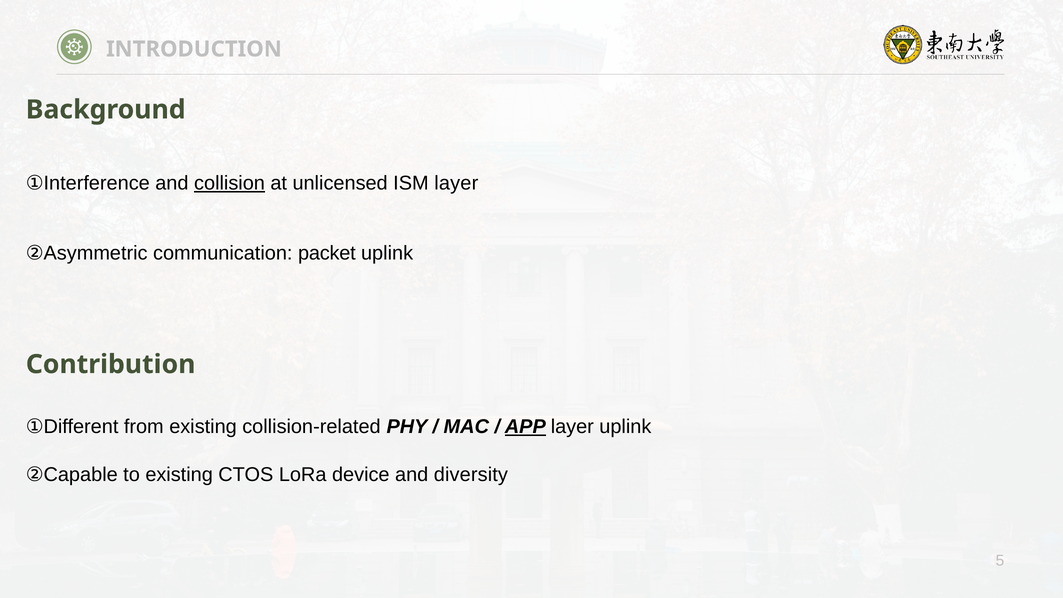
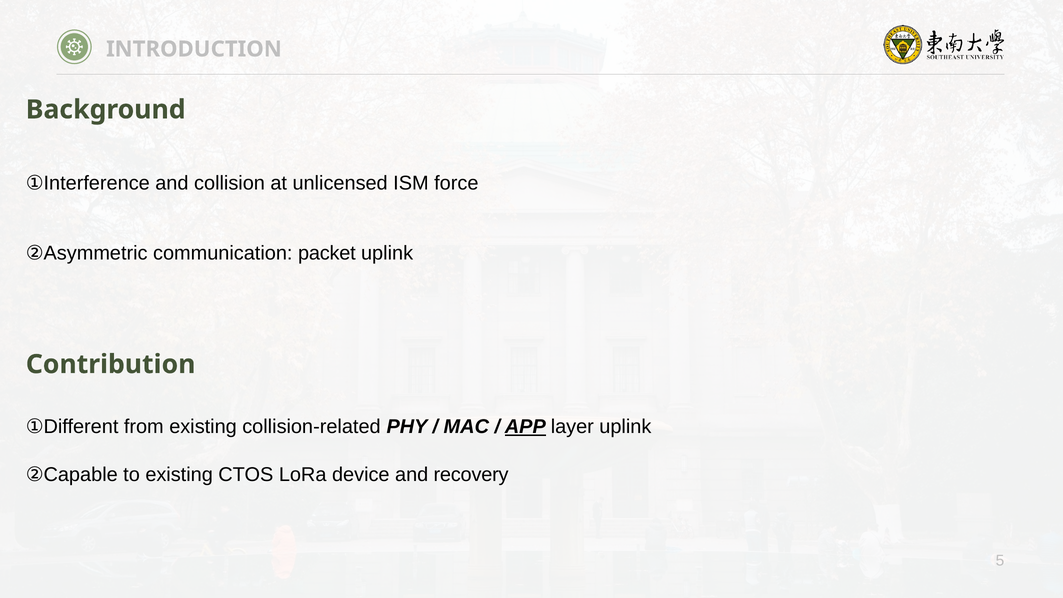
collision underline: present -> none (230, 183)
ISM layer: layer -> force (456, 183)
diversity: diversity -> recovery (471, 475)
